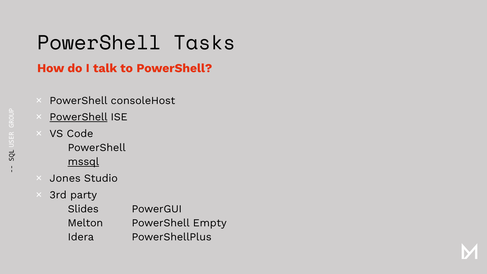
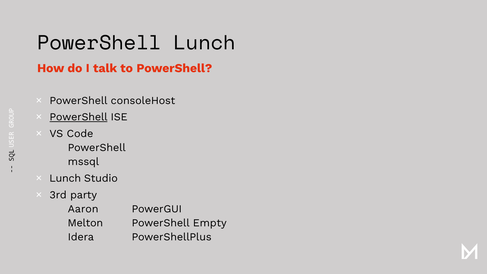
PowerShell Tasks: Tasks -> Lunch (205, 43)
mssql underline: present -> none (83, 162)
Jones: Jones -> Lunch (65, 178)
Slides: Slides -> Aaron (83, 209)
